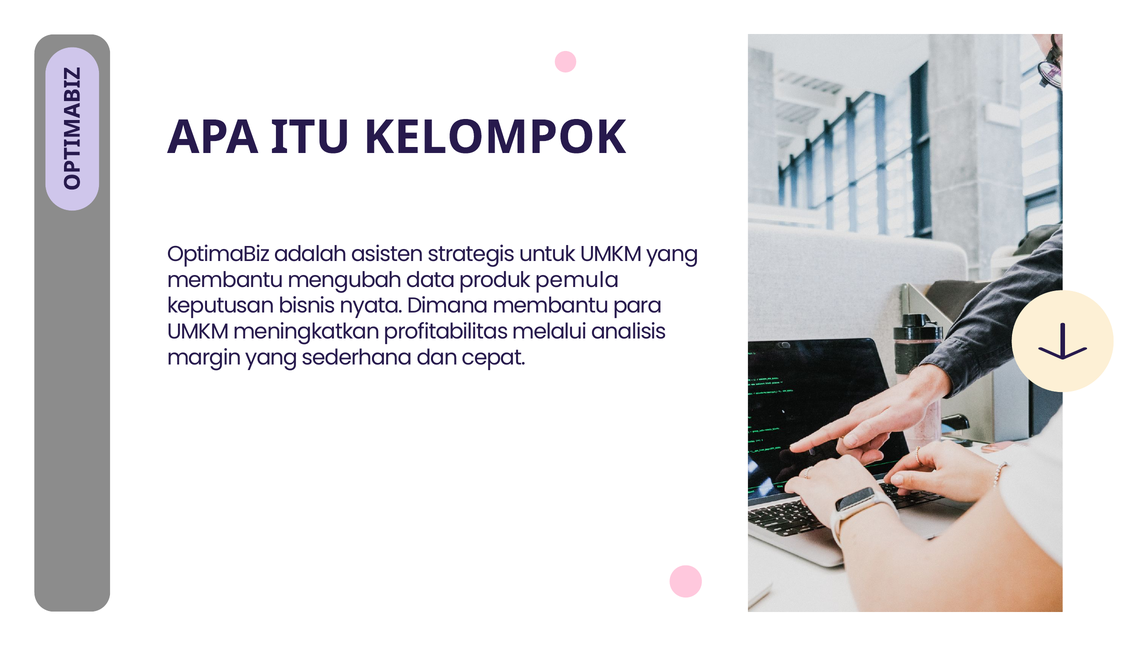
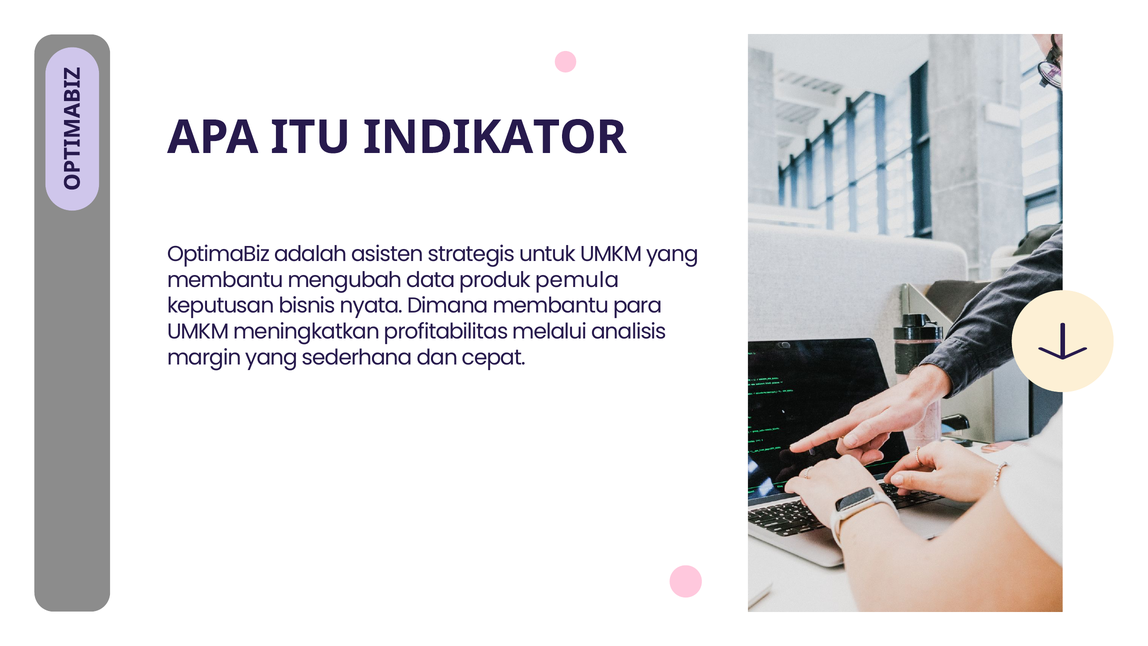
KELOMPOK: KELOMPOK -> INDIKATOR (495, 137)
